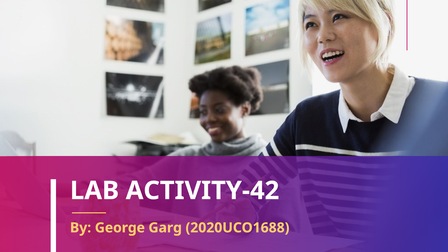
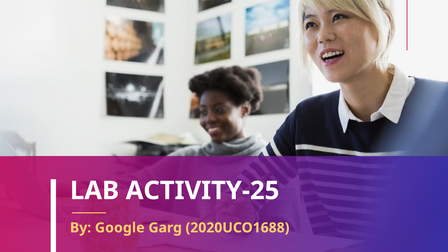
ACTIVITY-42: ACTIVITY-42 -> ACTIVITY-25 (202, 191)
George: George -> Google (120, 228)
